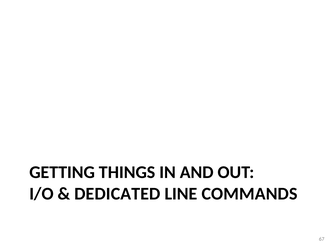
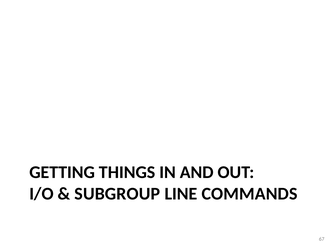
DEDICATED: DEDICATED -> SUBGROUP (117, 194)
